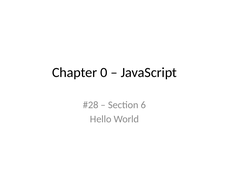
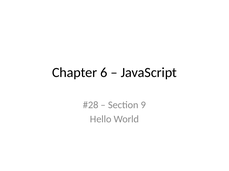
0: 0 -> 6 (104, 73)
6: 6 -> 9 (143, 105)
